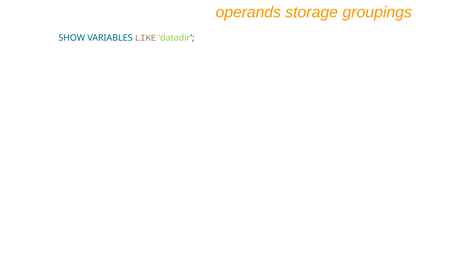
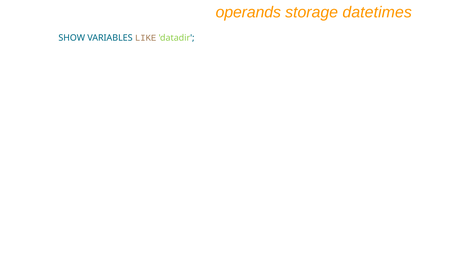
groupings: groupings -> datetimes (377, 12)
